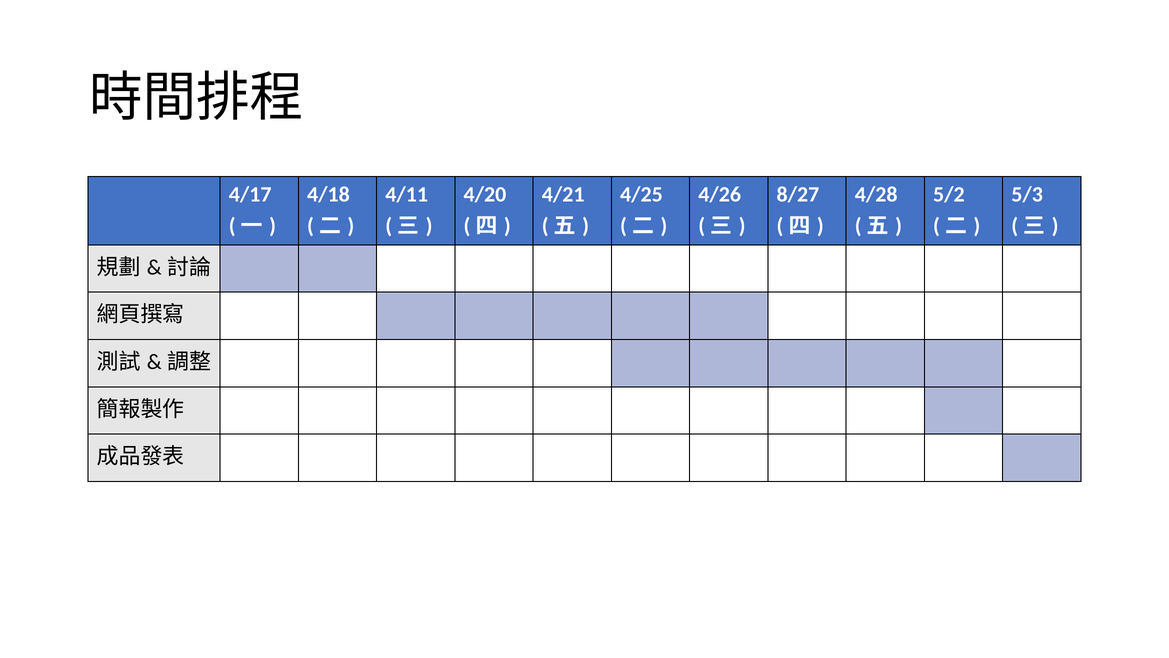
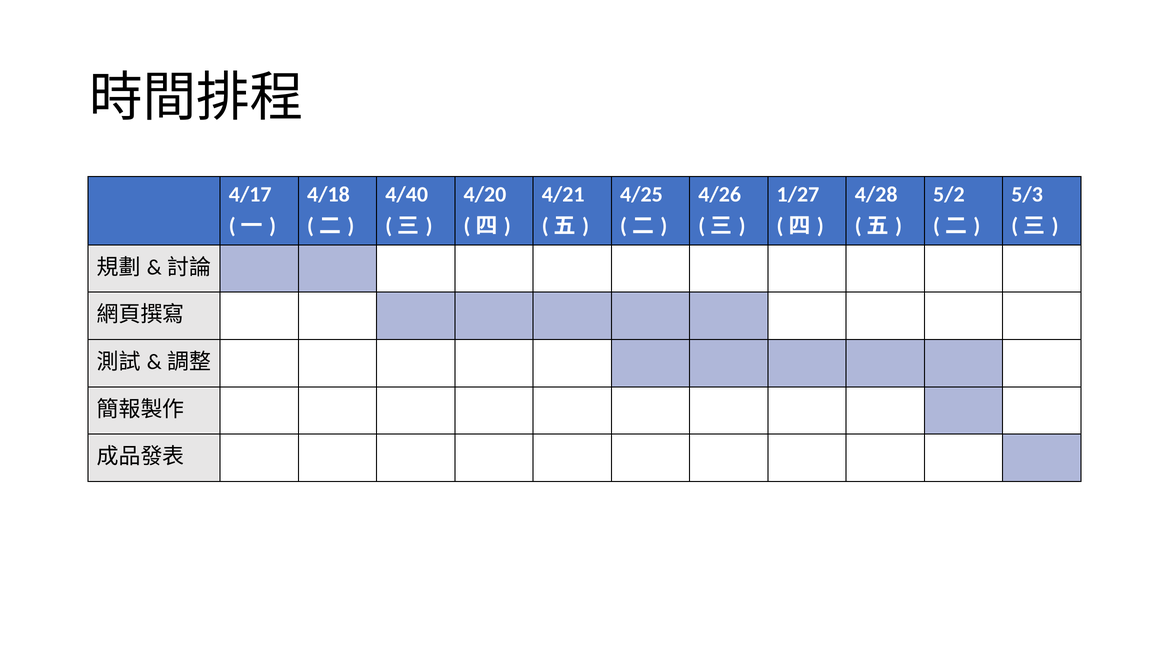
4/11: 4/11 -> 4/40 (407, 194)
8/27: 8/27 -> 1/27 (798, 194)
